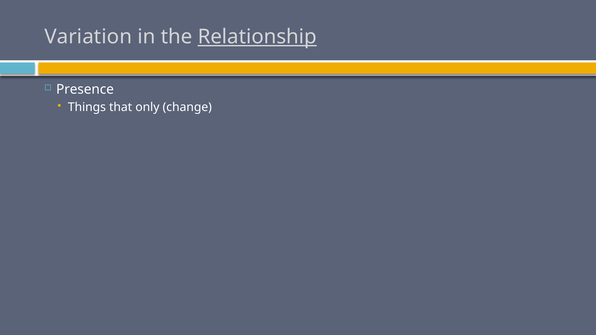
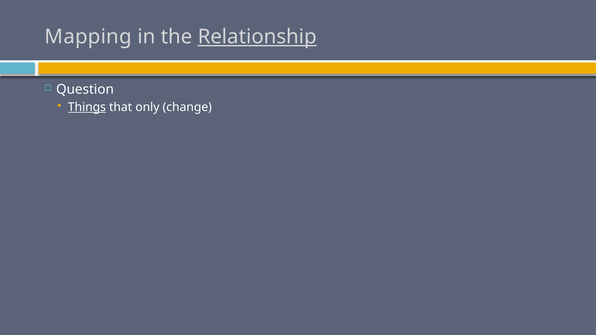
Variation: Variation -> Mapping (88, 37)
Presence: Presence -> Question (85, 90)
Things underline: none -> present (87, 107)
